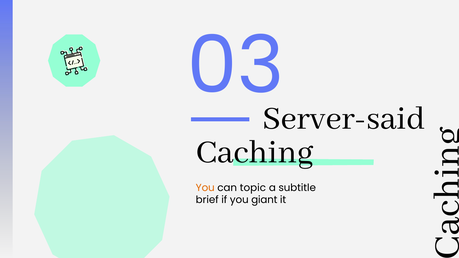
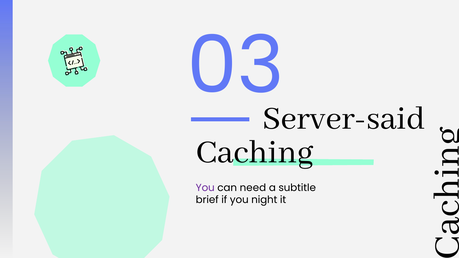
You colour: orange -> purple (205, 188)
topic: topic -> need (253, 188)
giant: giant -> night (264, 200)
